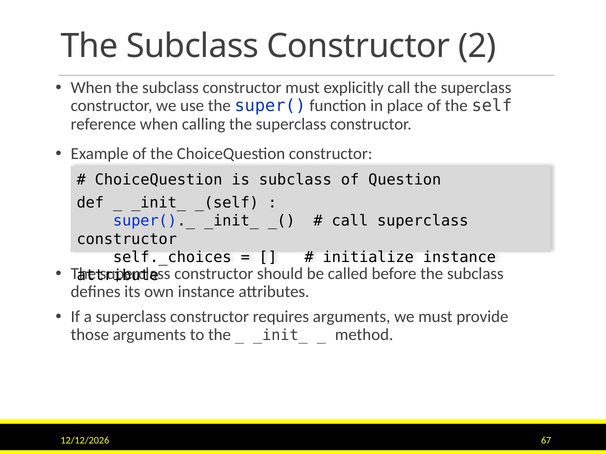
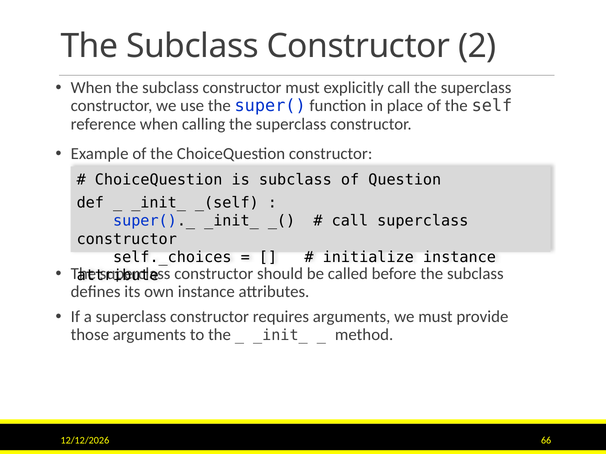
67: 67 -> 66 (546, 441)
